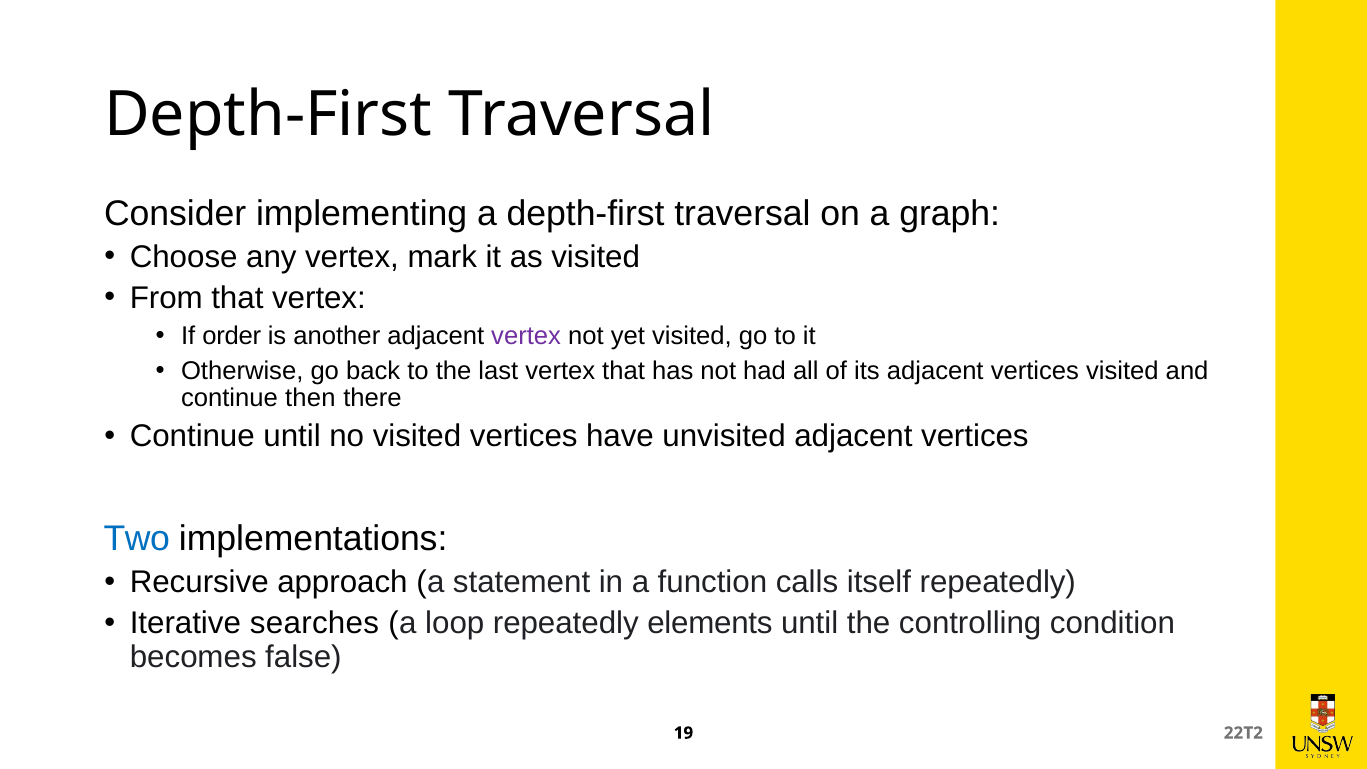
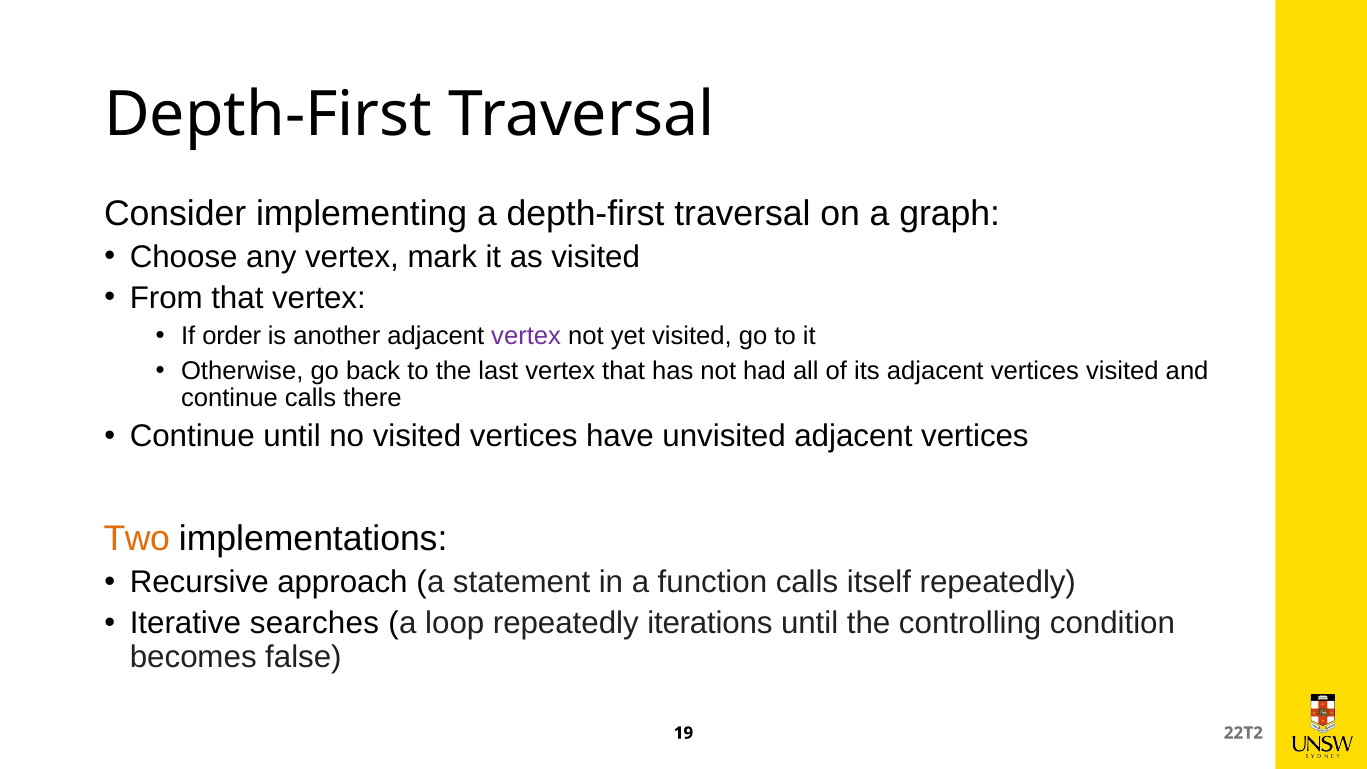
continue then: then -> calls (311, 398)
Two colour: blue -> orange (137, 539)
elements: elements -> iterations (710, 623)
